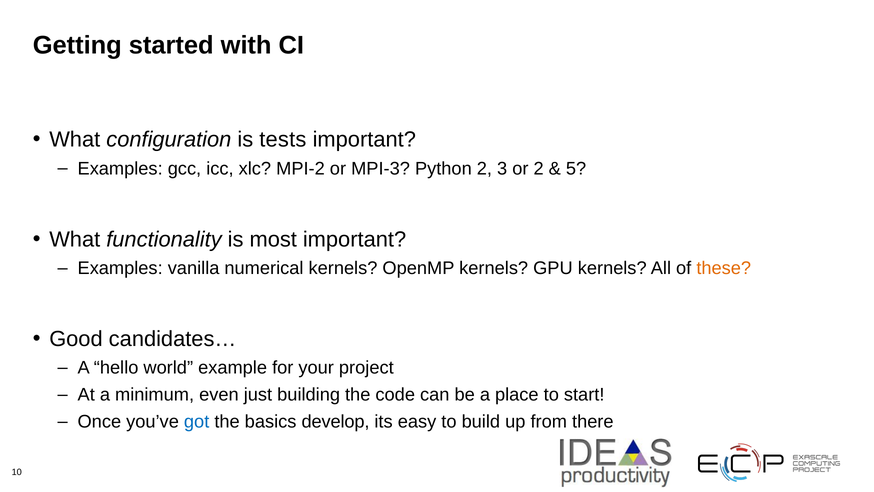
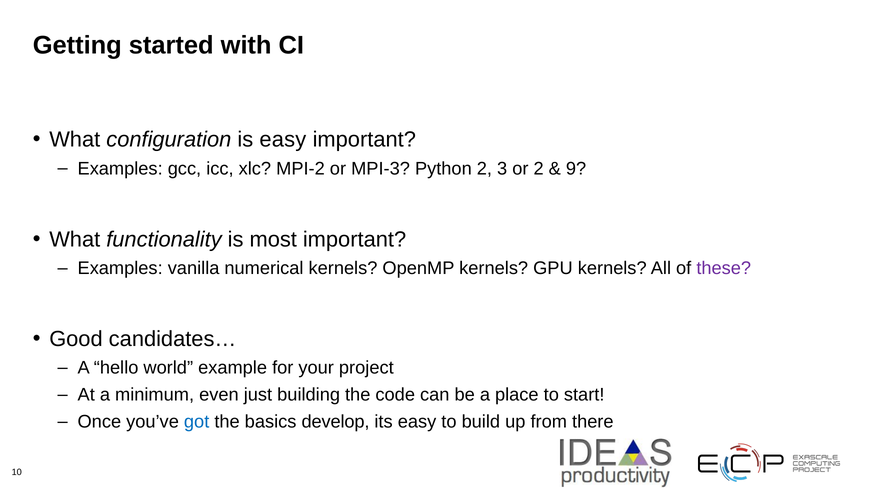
is tests: tests -> easy (283, 140)
5: 5 -> 9 (576, 168)
these colour: orange -> purple (724, 268)
